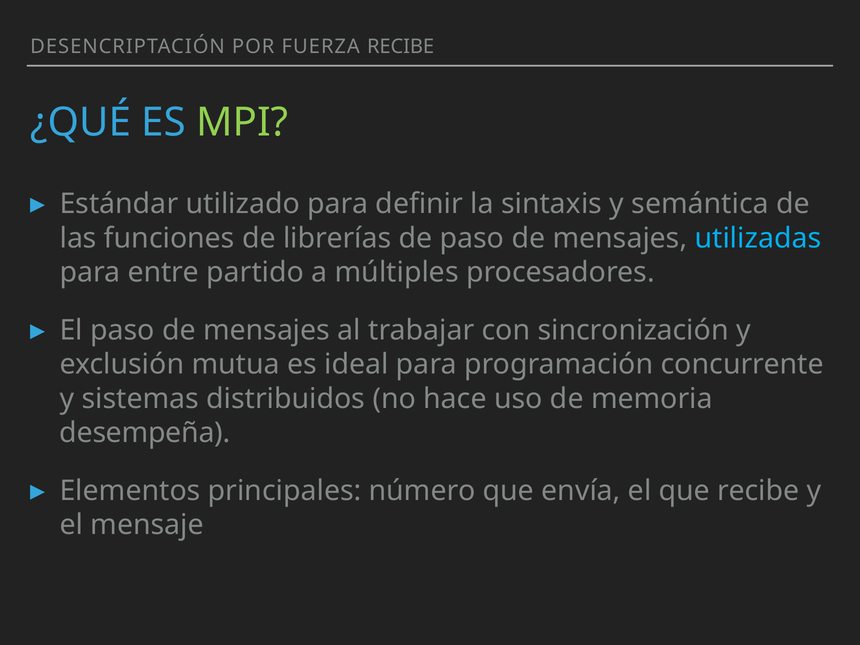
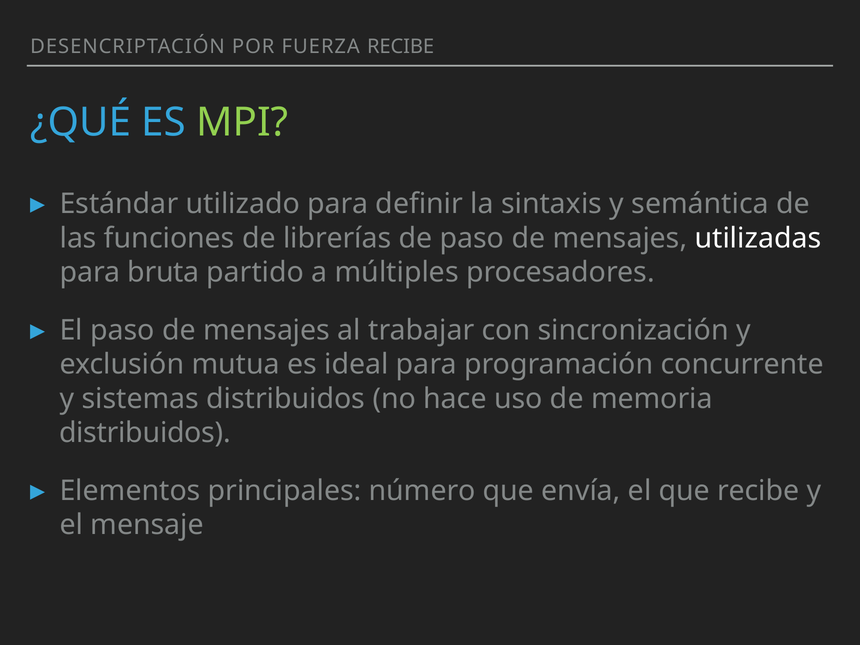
utilizadas colour: light blue -> white (758, 238)
entre: entre -> bruta (163, 272)
desempeña: desempeña -> distribuidos (145, 433)
